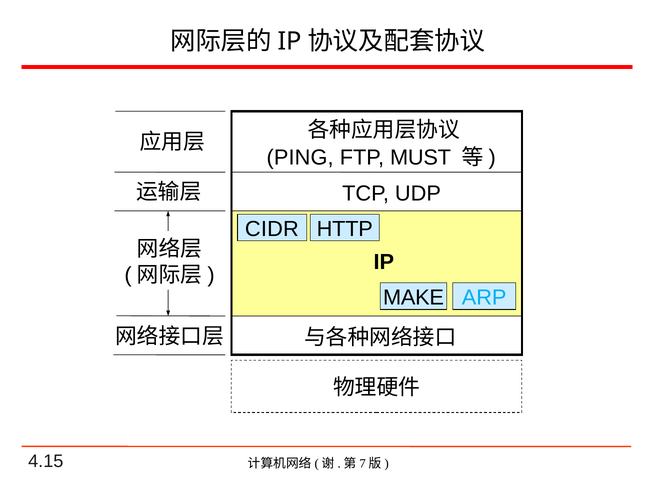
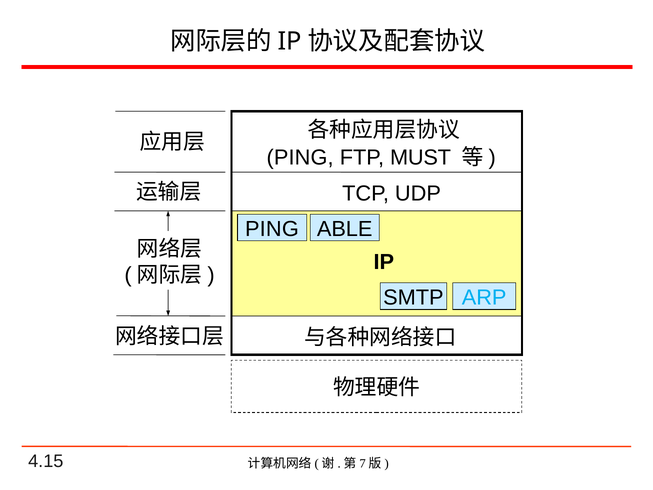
CIDR: CIDR -> PING (272, 229)
HTTP: HTTP -> ABLE (345, 229)
MAKE: MAKE -> SMTP (413, 298)
